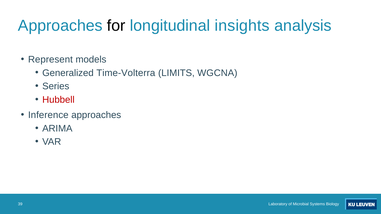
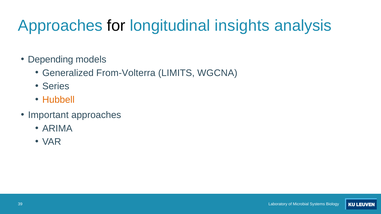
Represent: Represent -> Depending (51, 60)
Time-Volterra: Time-Volterra -> From-Volterra (126, 73)
Hubbell colour: red -> orange (58, 100)
Inference: Inference -> Important (48, 115)
